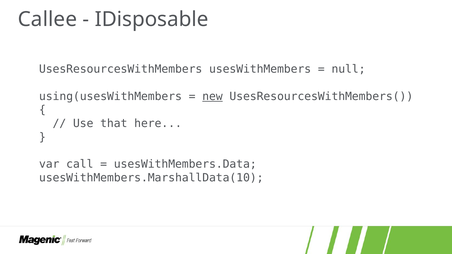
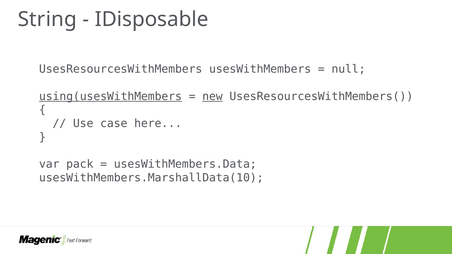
Callee: Callee -> String (47, 19)
using(usesWithMembers underline: none -> present (110, 96)
that: that -> case (114, 124)
call: call -> pack (80, 164)
